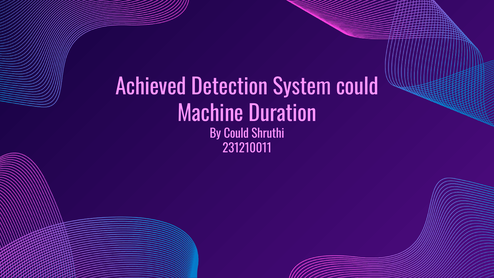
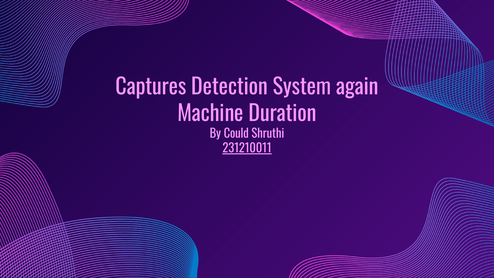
Achieved: Achieved -> Captures (151, 87)
System could: could -> again (357, 87)
231210011 underline: none -> present (247, 148)
